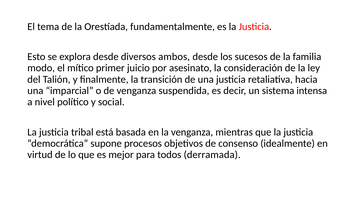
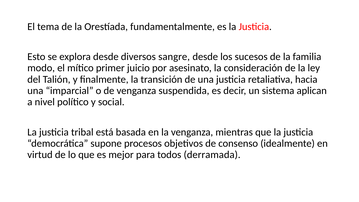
ambos: ambos -> sangre (174, 57)
intensa: intensa -> aplican (312, 91)
